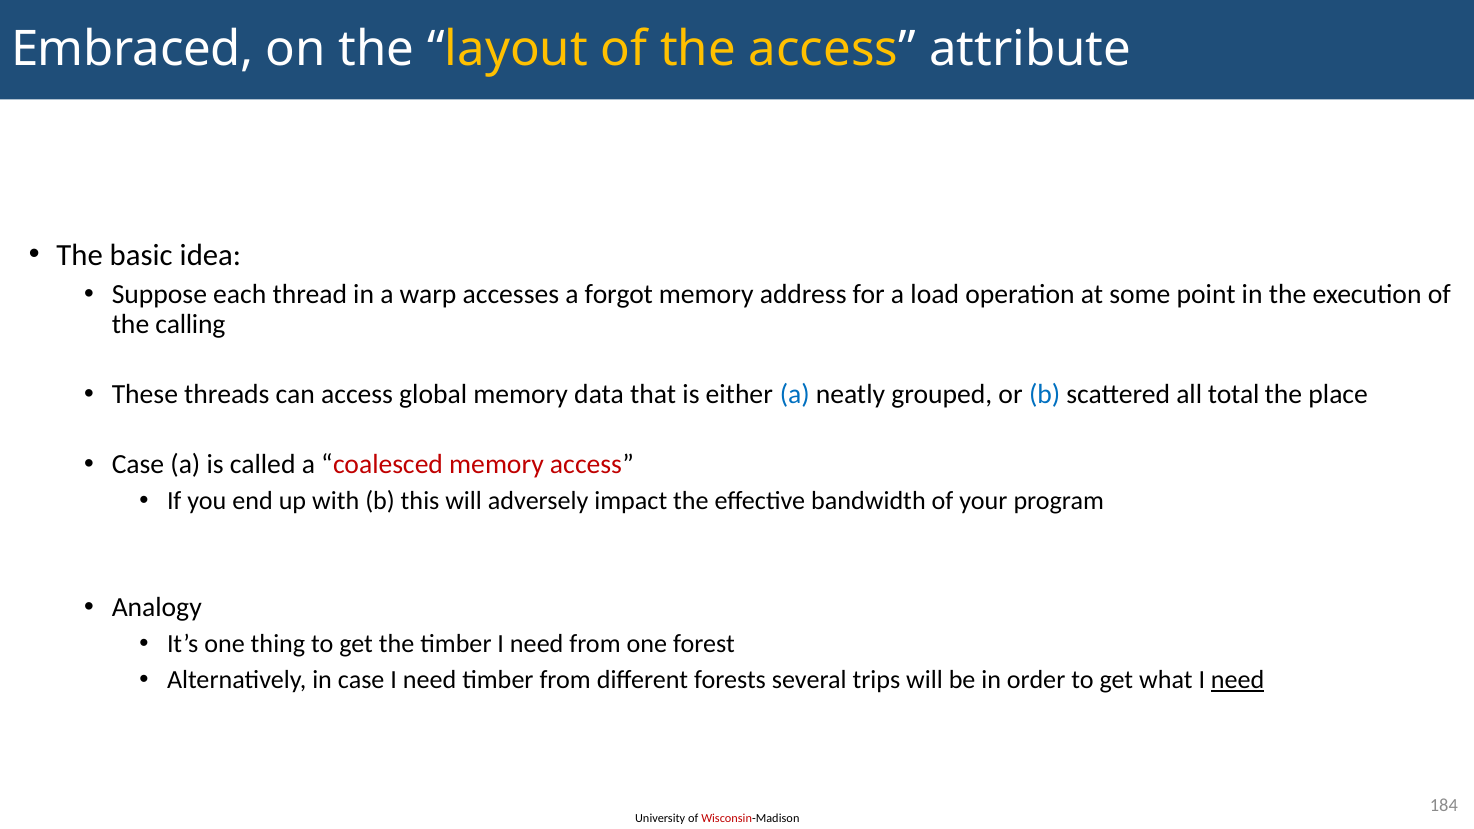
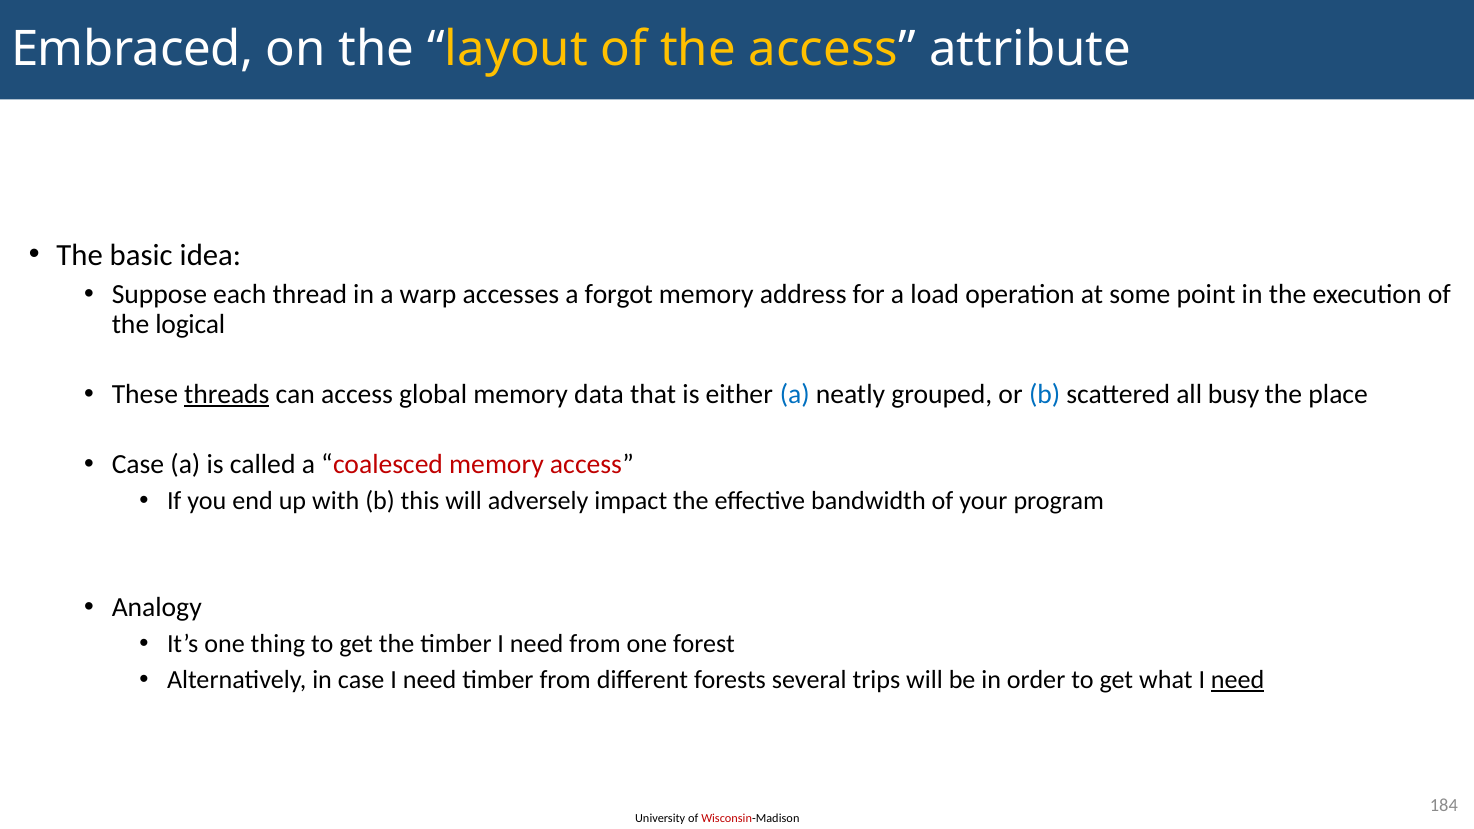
calling: calling -> logical (190, 324)
threads underline: none -> present (227, 394)
total: total -> busy (1234, 394)
